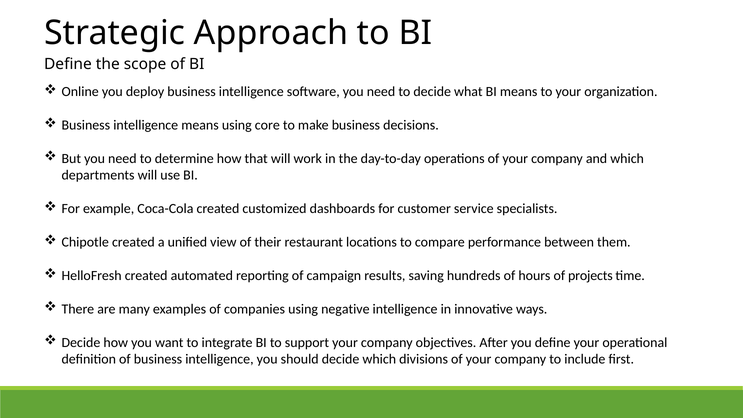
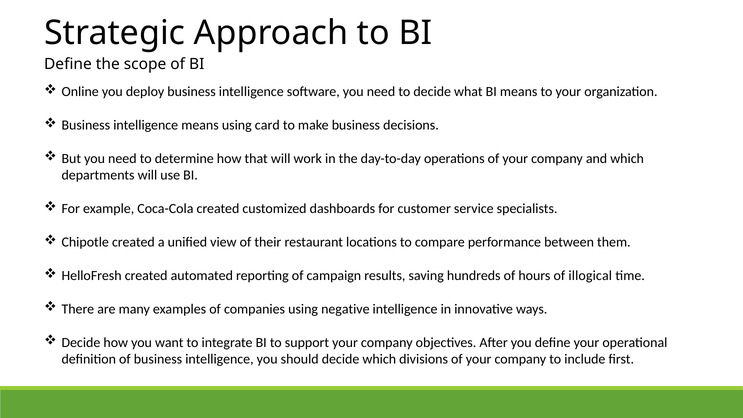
core: core -> card (267, 125)
projects: projects -> illogical (590, 276)
